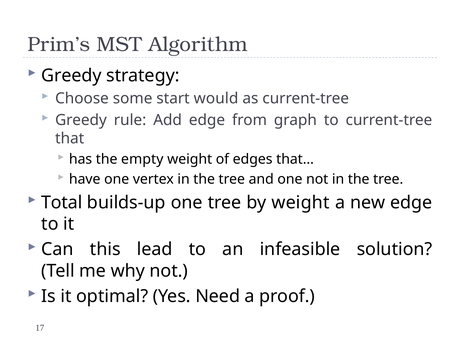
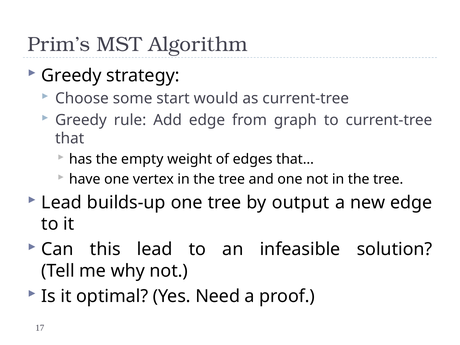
Total: Total -> Lead (62, 203)
by weight: weight -> output (301, 203)
